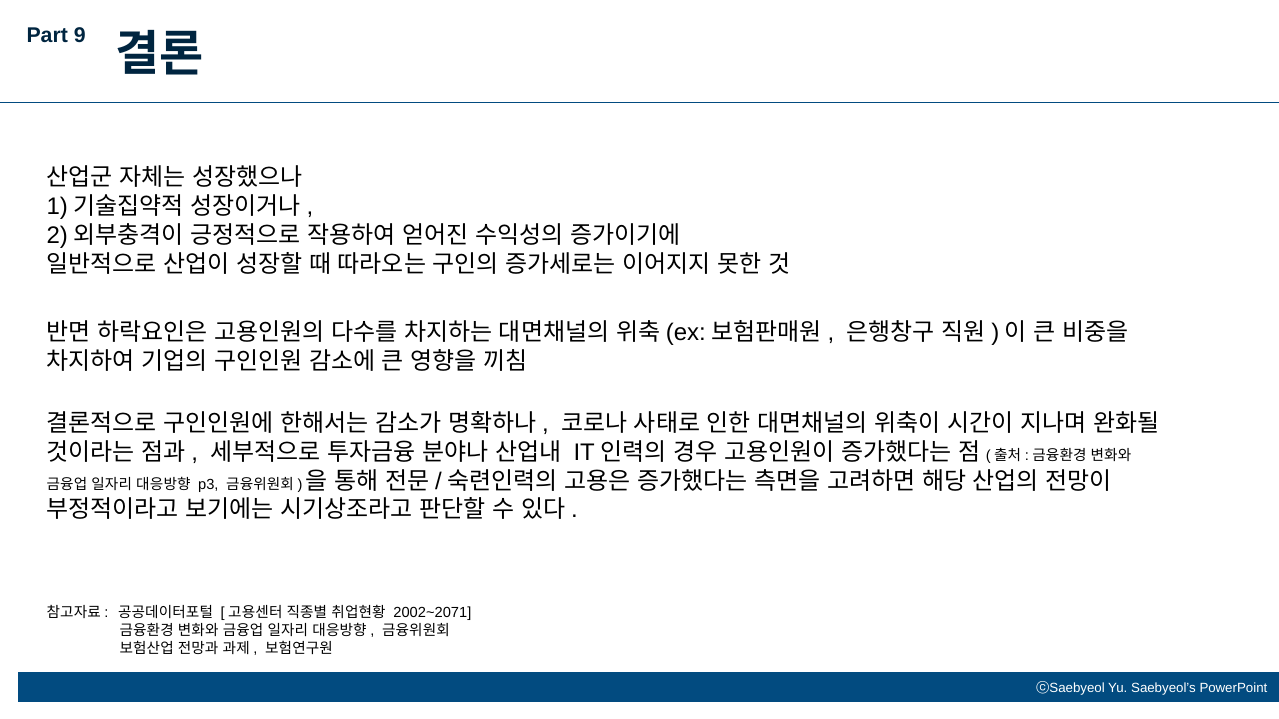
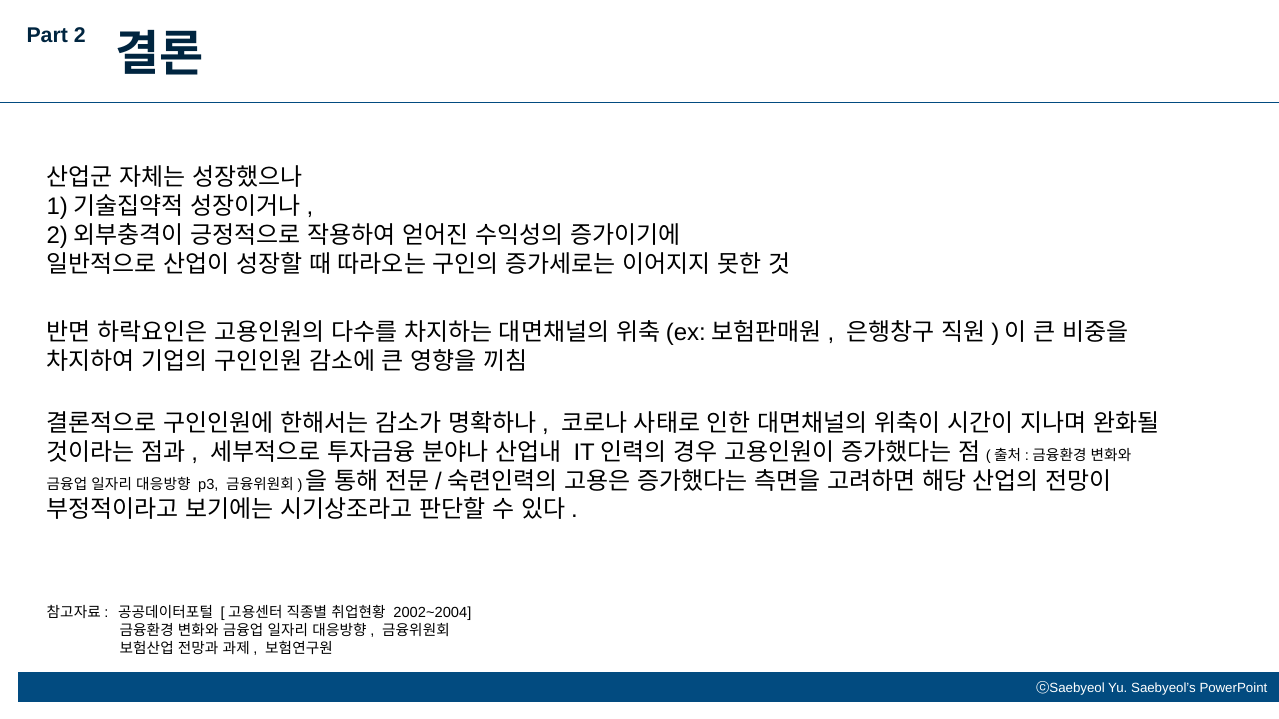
Part 9: 9 -> 2 (80, 36)
2002~2071: 2002~2071 -> 2002~2004 (432, 613)
